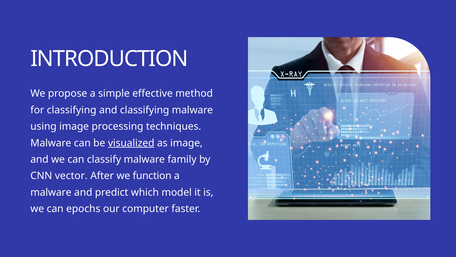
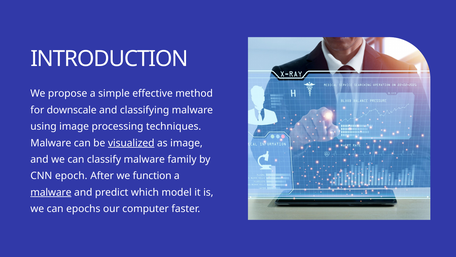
for classifying: classifying -> downscale (72, 110)
vector: vector -> epoch (71, 176)
malware underline: none -> present (51, 192)
